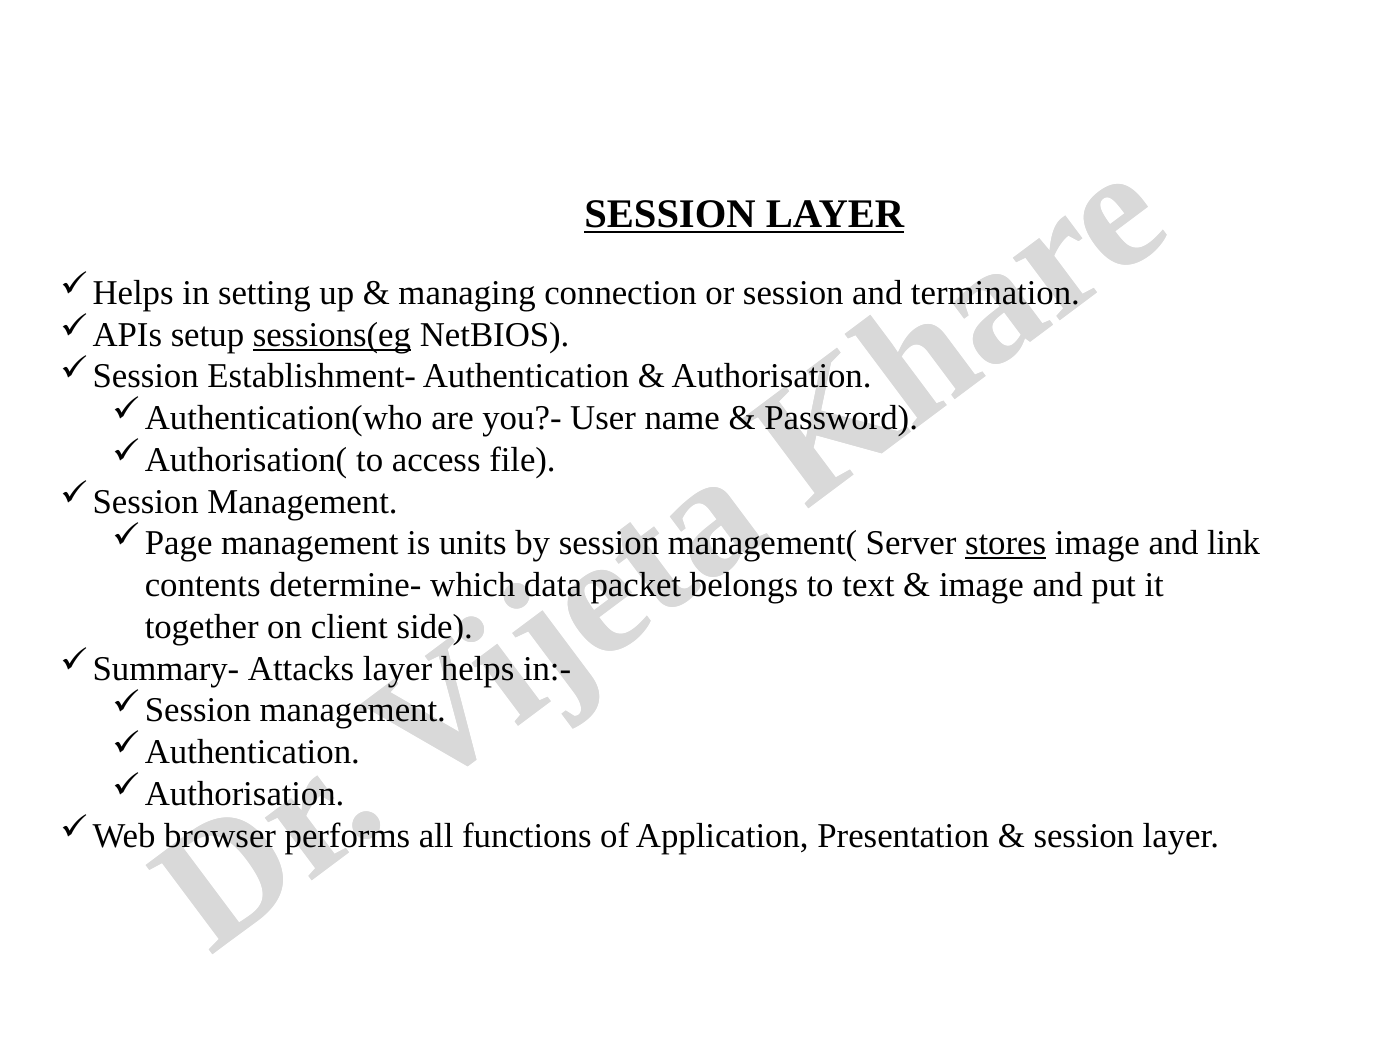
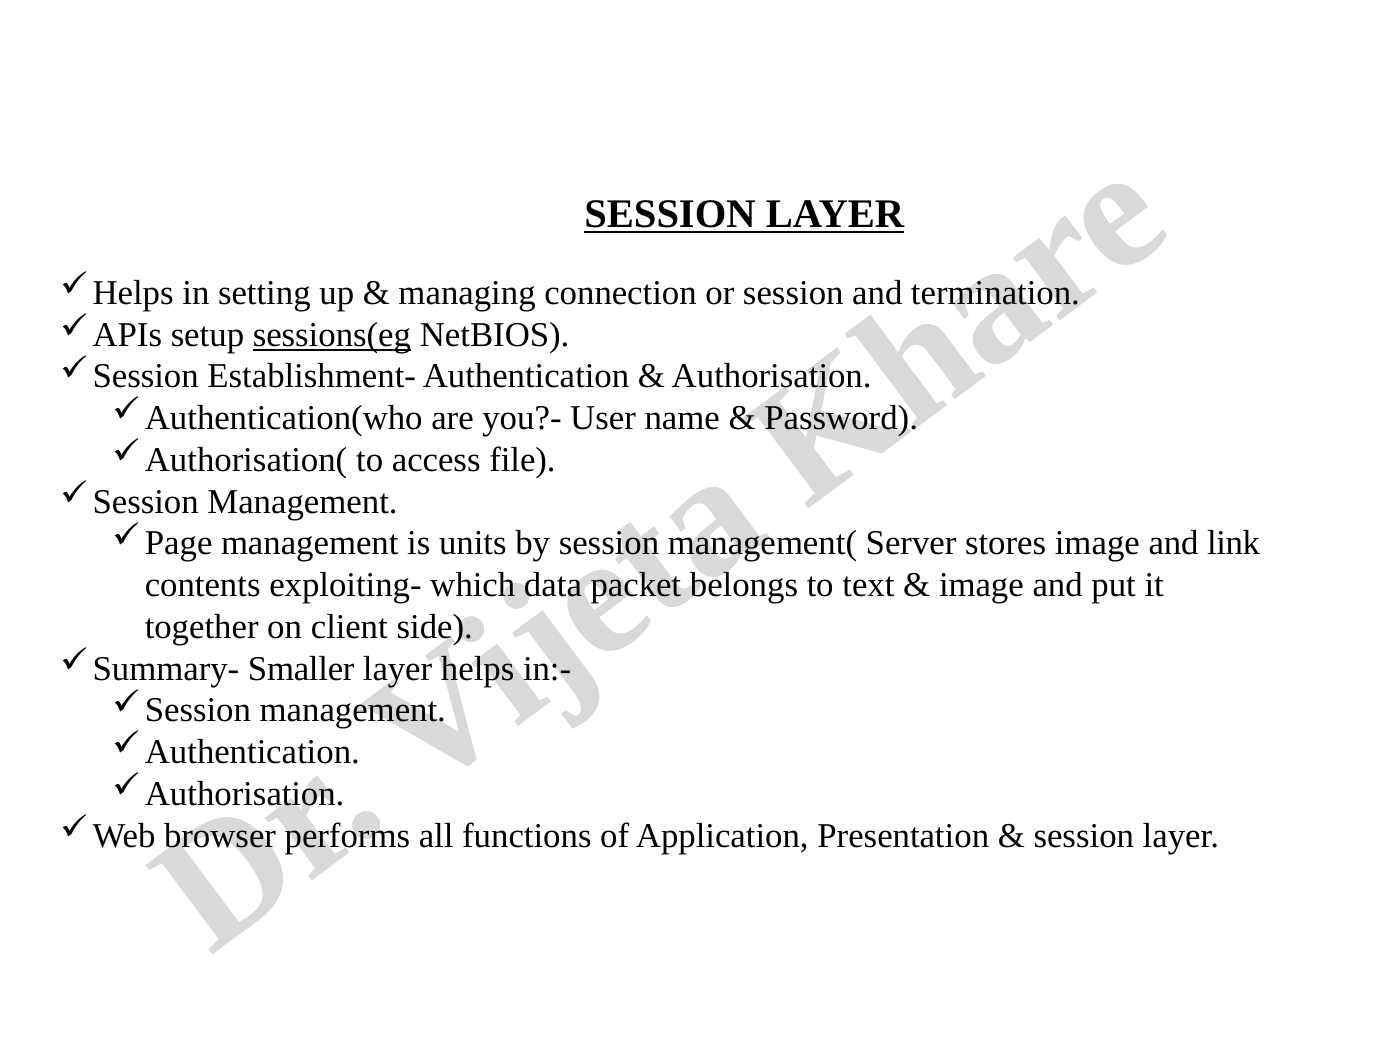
stores underline: present -> none (1006, 543)
determine-: determine- -> exploiting- (345, 585)
Attacks: Attacks -> Smaller (301, 669)
